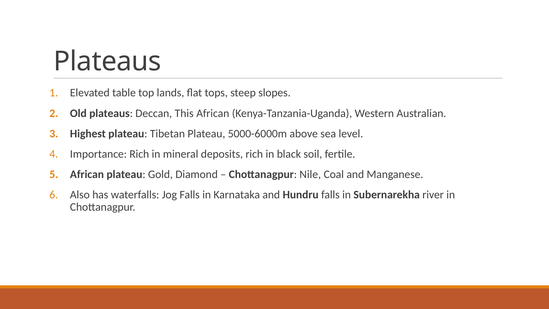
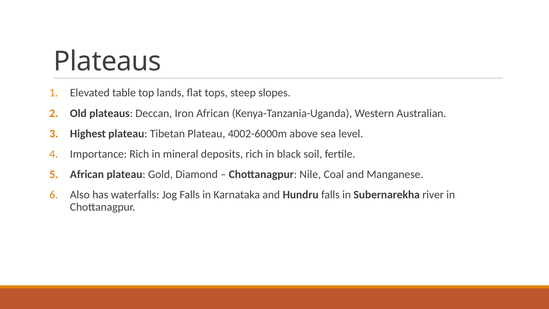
This: This -> Iron (184, 113)
5000-6000m: 5000-6000m -> 4002-6000m (257, 134)
